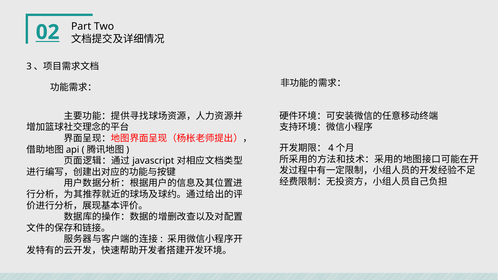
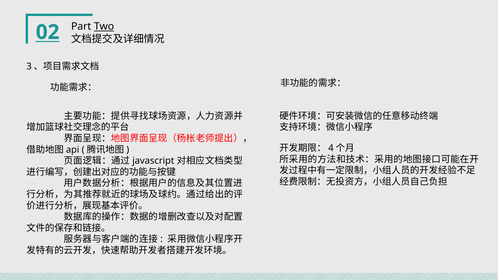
Two underline: none -> present (104, 26)
